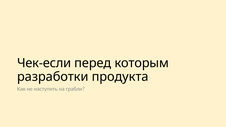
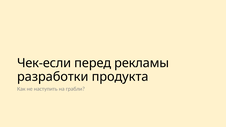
которым: которым -> рекламы (142, 63)
